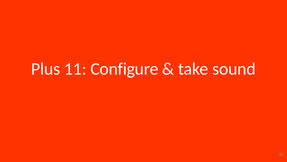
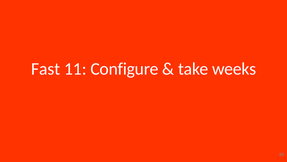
Plus: Plus -> Fast (46, 69)
sound: sound -> weeks (234, 69)
